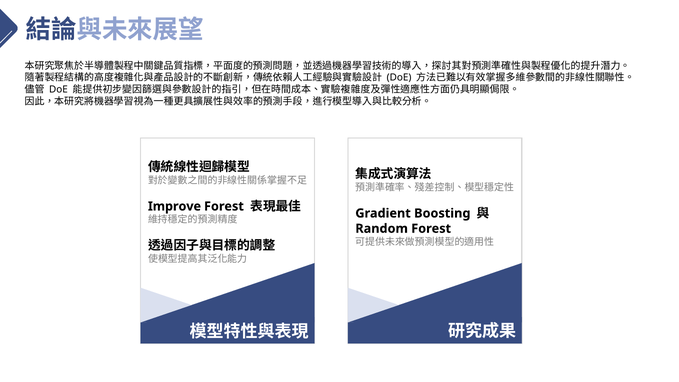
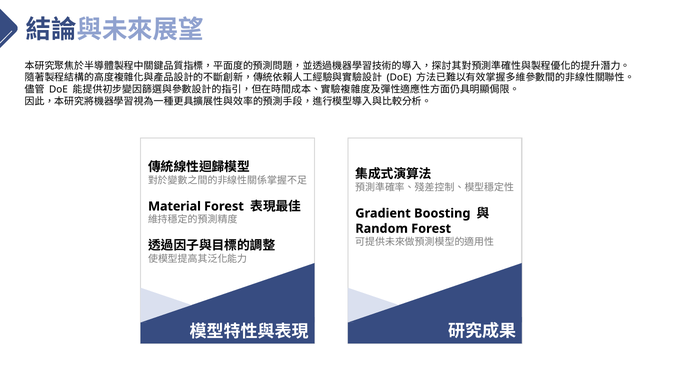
Improve: Improve -> Material (174, 206)
